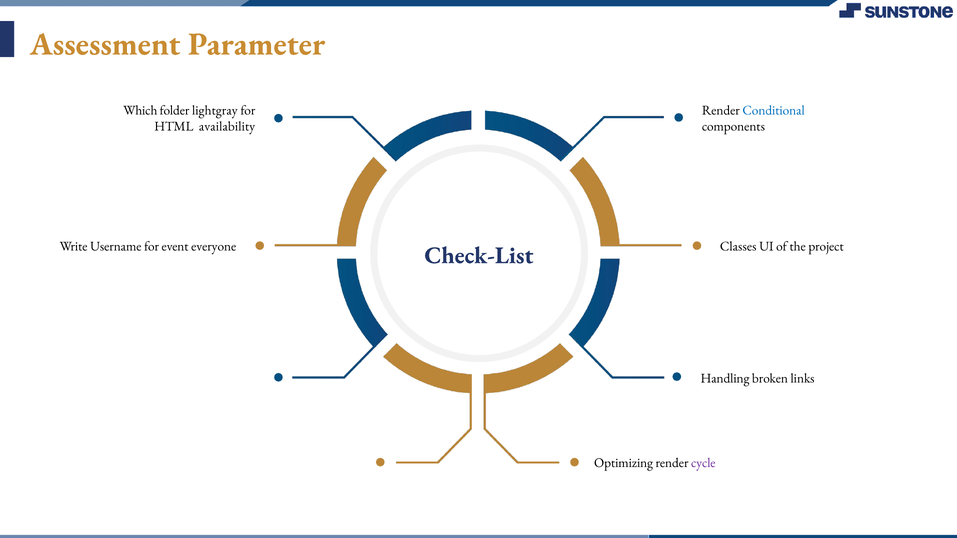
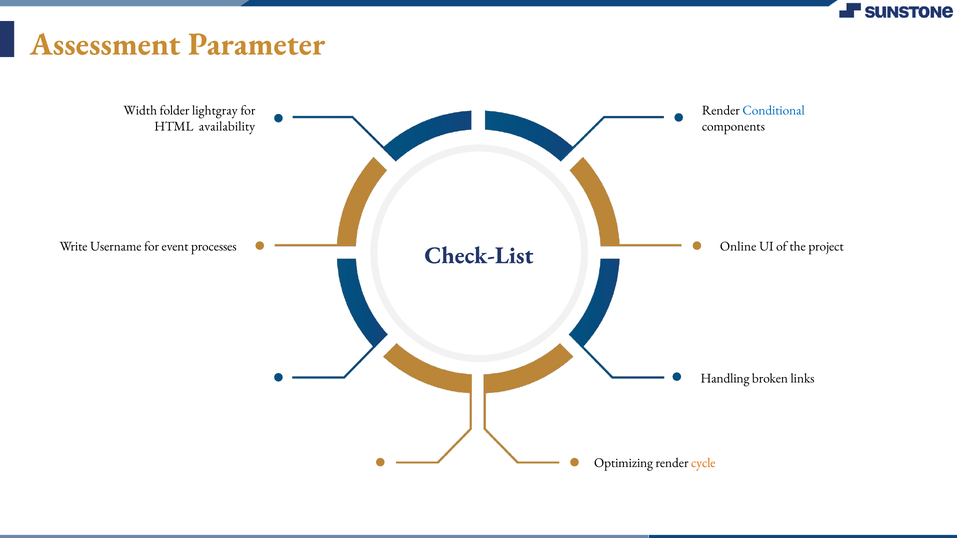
Which: Which -> Width (140, 110)
everyone: everyone -> processes (214, 247)
Classes: Classes -> Online (738, 247)
cycle colour: purple -> orange (703, 463)
